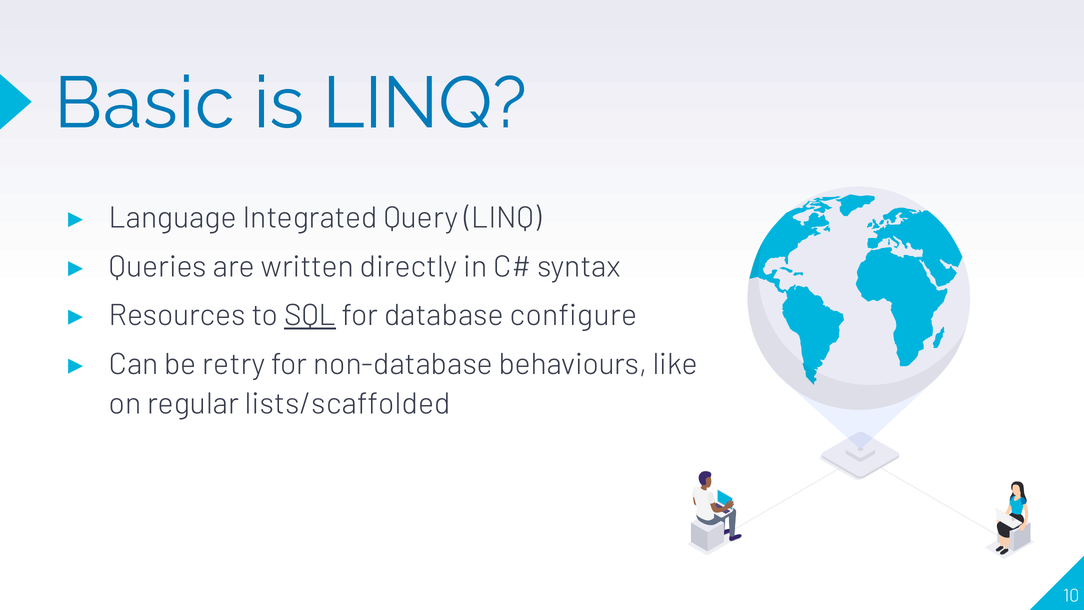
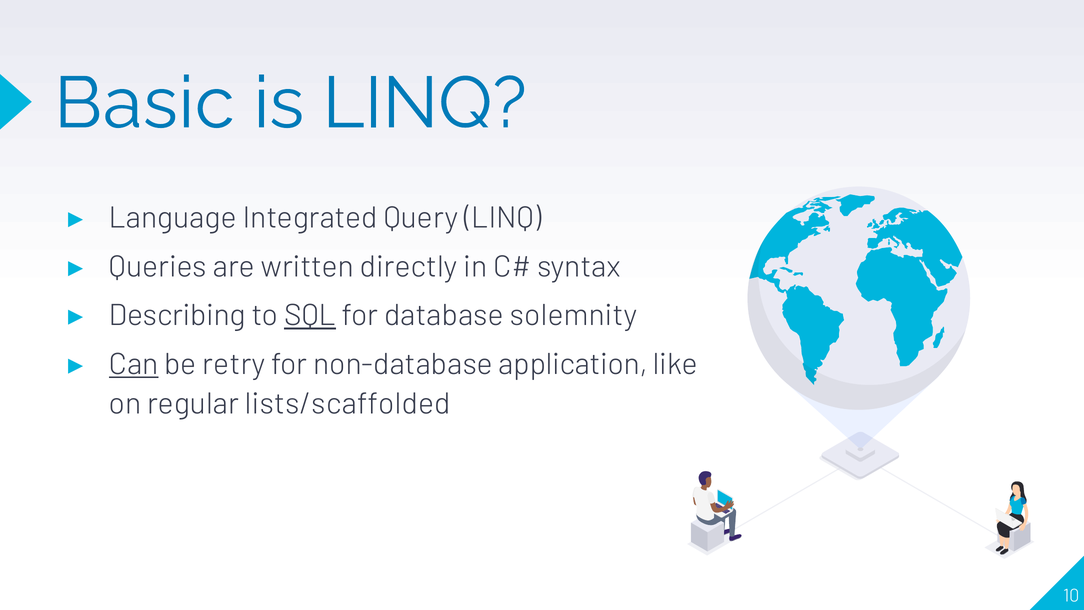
Resources: Resources -> Describing (177, 315)
configure: configure -> solemnity (573, 315)
Can underline: none -> present (134, 364)
behaviours: behaviours -> application (573, 364)
